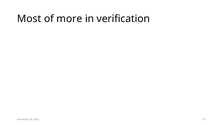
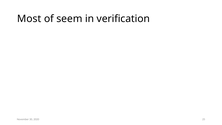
more: more -> seem (69, 19)
